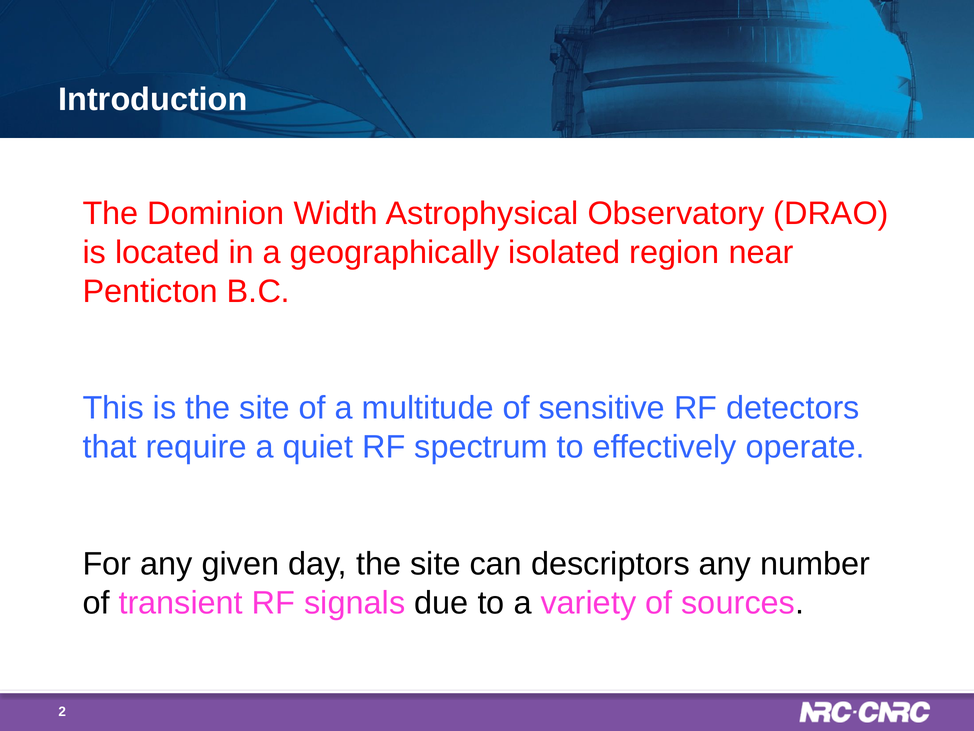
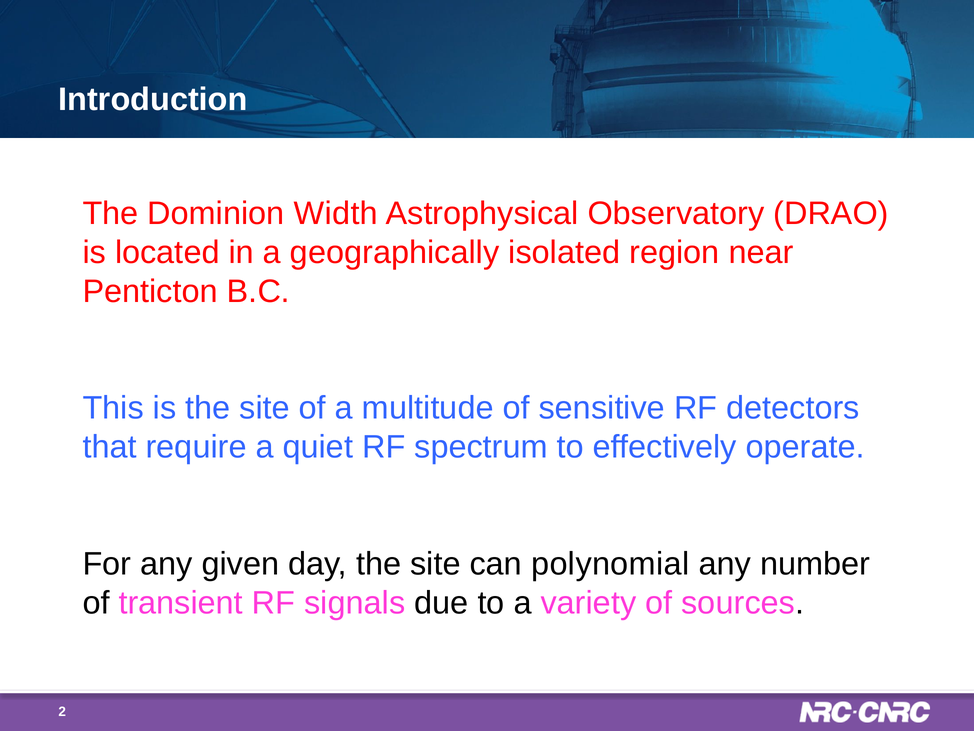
descriptors: descriptors -> polynomial (610, 564)
